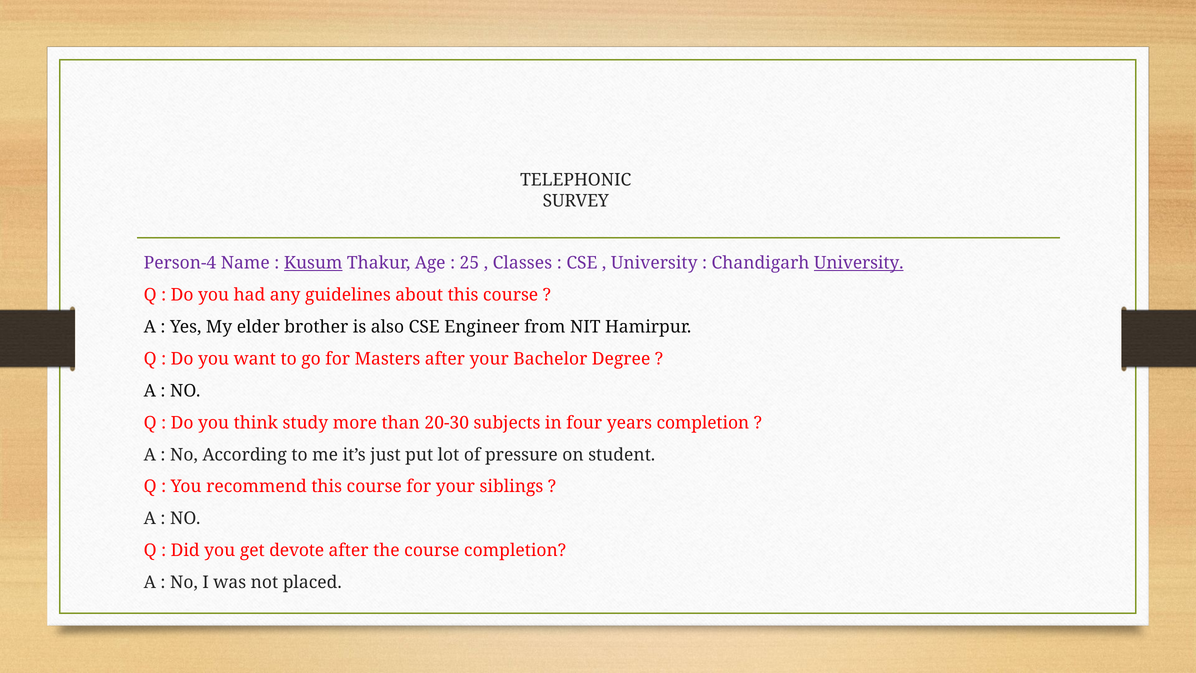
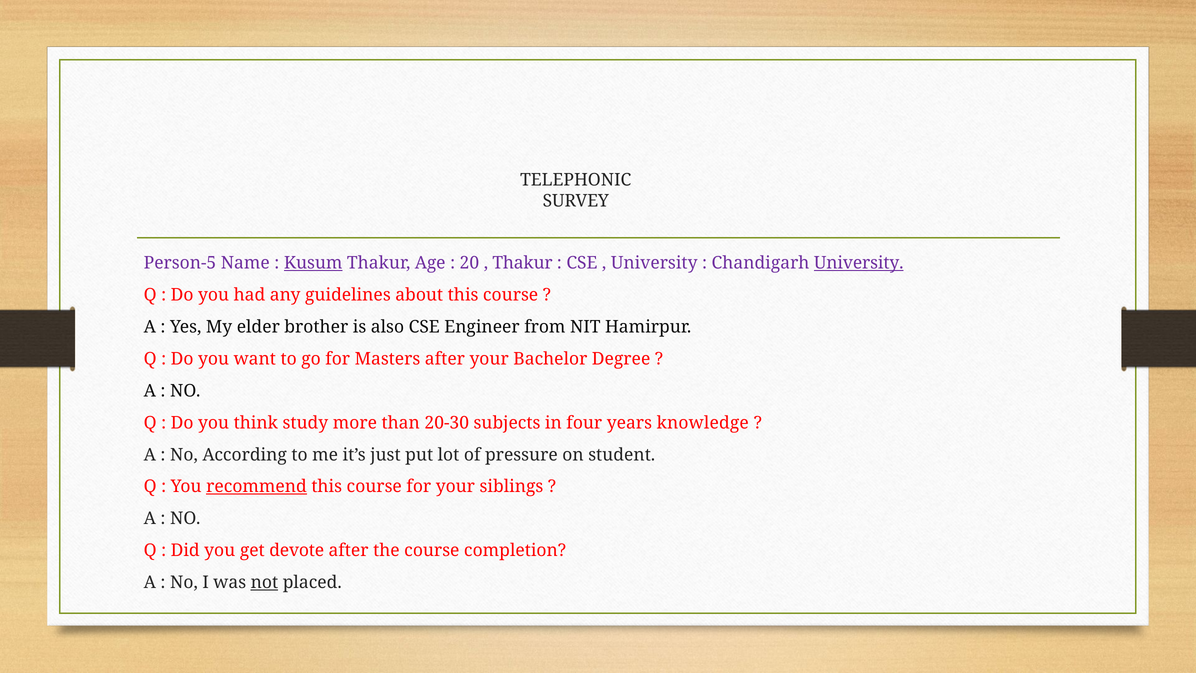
Person-4: Person-4 -> Person-5 (180, 263)
25: 25 -> 20 (469, 263)
Classes: Classes -> Thakur (523, 263)
years completion: completion -> knowledge (703, 423)
recommend underline: none -> present (257, 487)
not underline: none -> present (264, 582)
